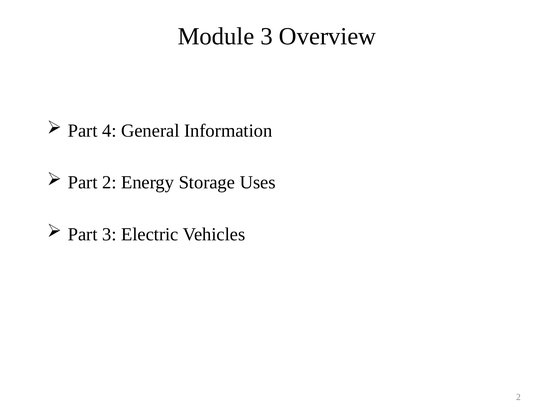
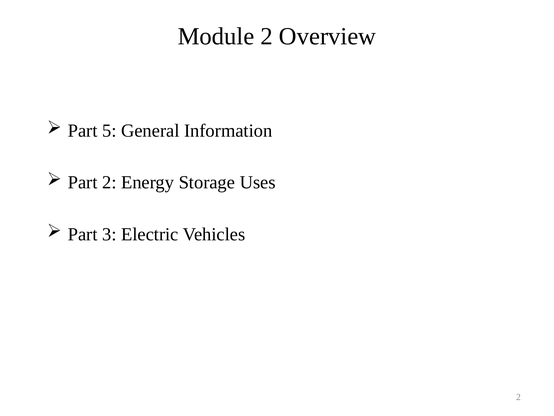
Module 3: 3 -> 2 (267, 36)
4: 4 -> 5 (109, 131)
